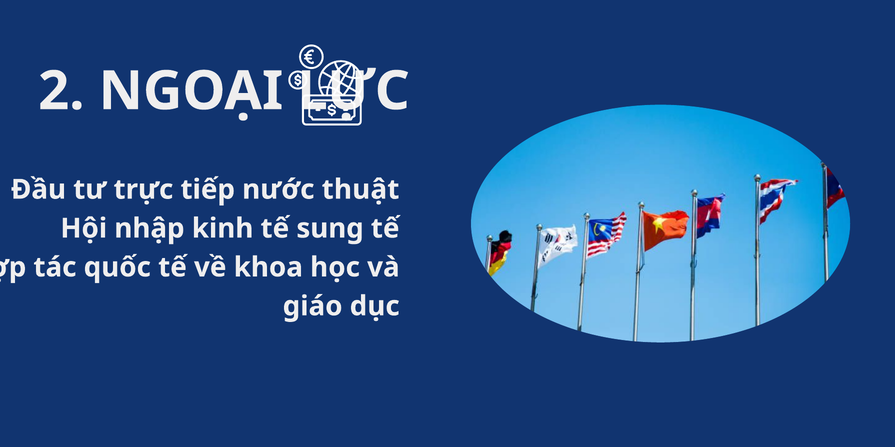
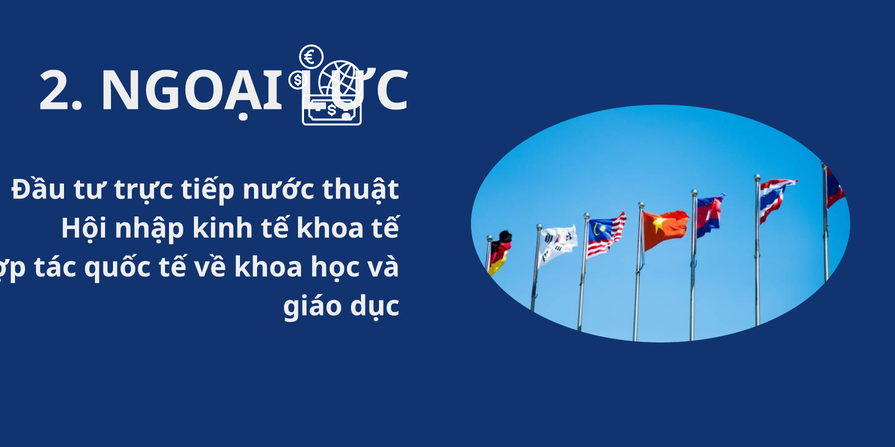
tế sung: sung -> khoa (330, 229)
